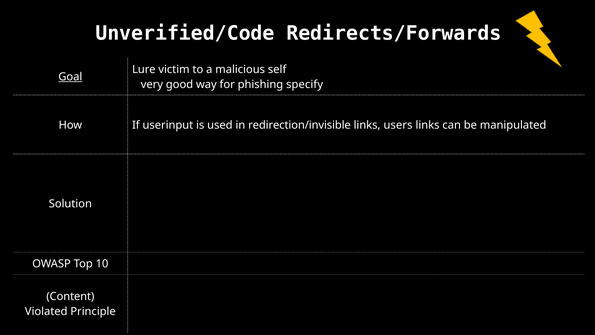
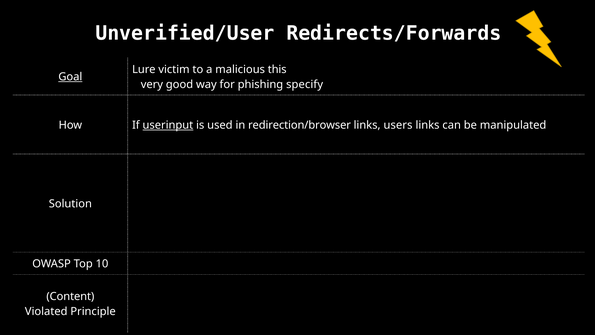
Unverified/Code: Unverified/Code -> Unverified/User (185, 33)
self: self -> this (277, 69)
userinput underline: none -> present (168, 125)
redirection/invisible: redirection/invisible -> redirection/browser (299, 125)
